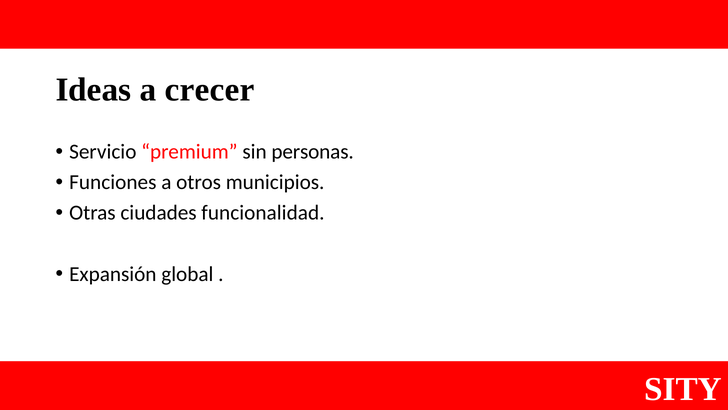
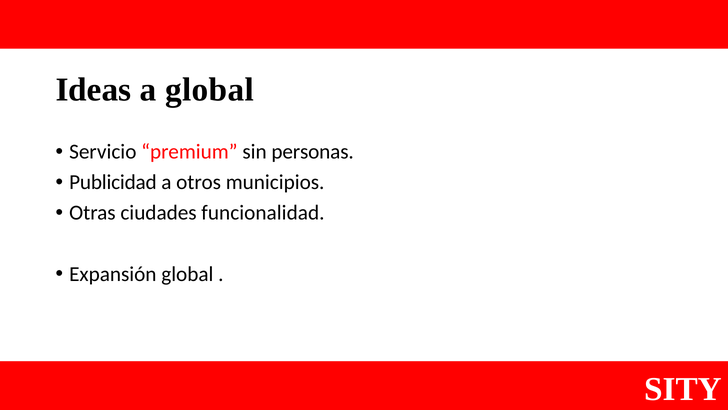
a crecer: crecer -> global (210, 90)
Funciones: Funciones -> Publicidad (113, 182)
